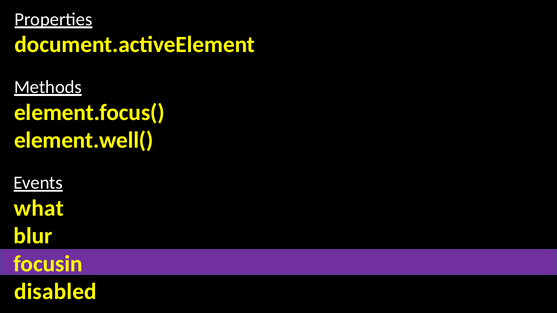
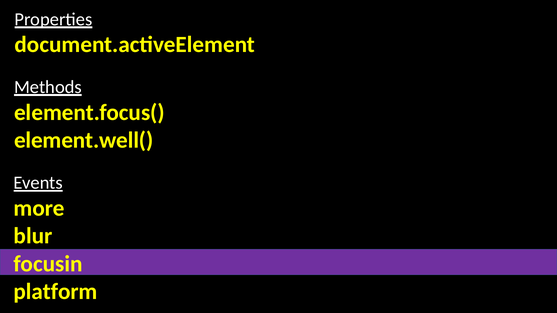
what: what -> more (39, 208)
disabled: disabled -> platform (56, 292)
